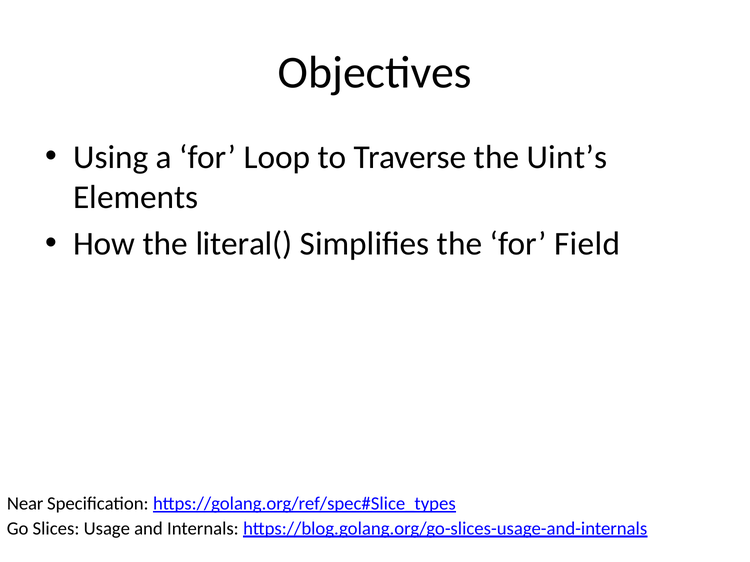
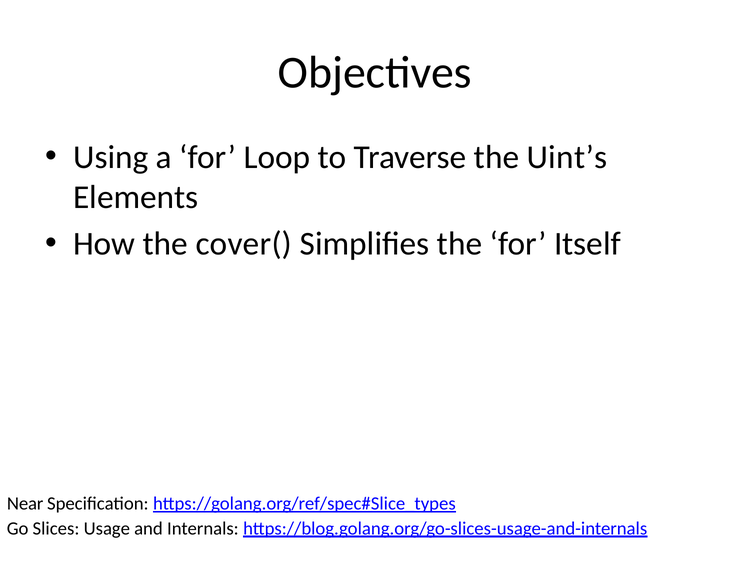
literal(: literal( -> cover( (244, 244)
Field: Field -> Itself (587, 244)
